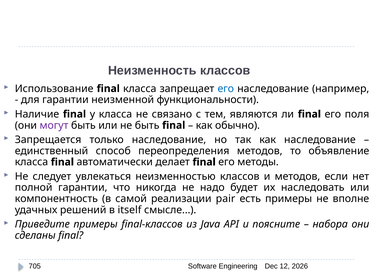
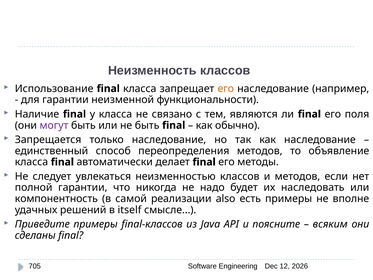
его colour: blue -> orange (226, 89)
pair: pair -> also (226, 199)
набора: набора -> всяким (330, 224)
